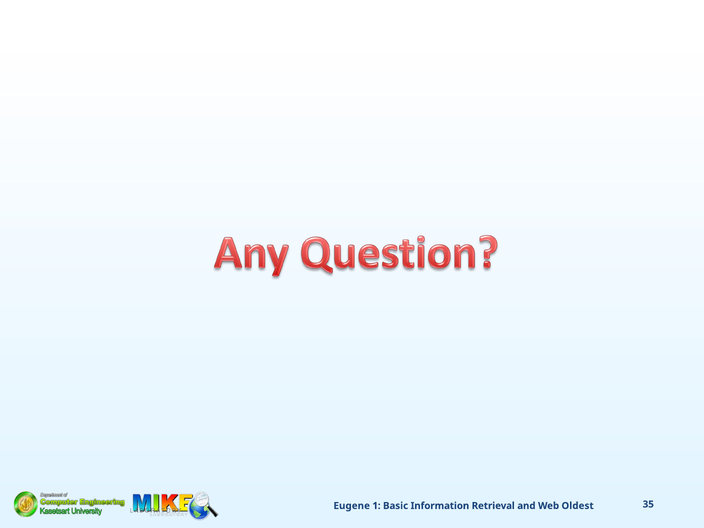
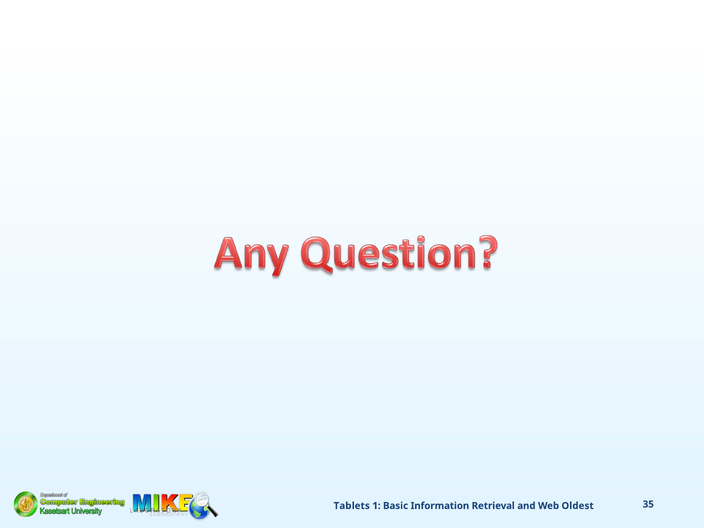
Eugene: Eugene -> Tablets (352, 506)
